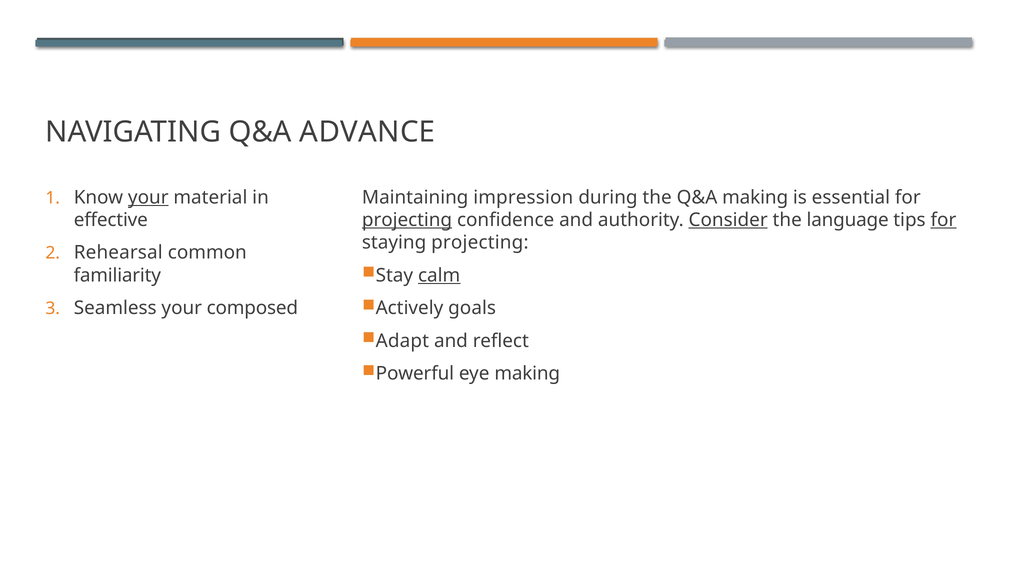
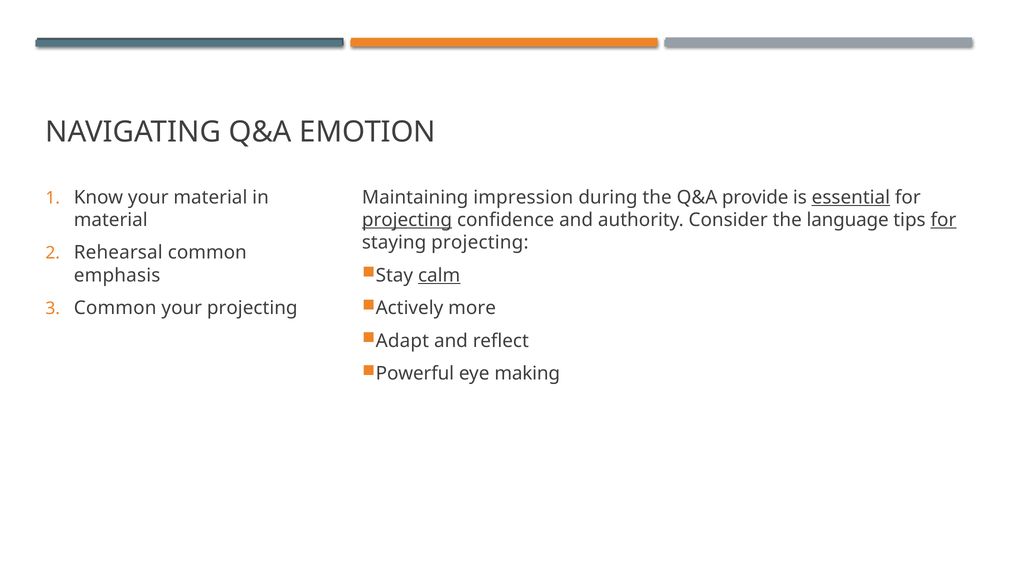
ADVANCE: ADVANCE -> EMOTION (368, 132)
Q&A making: making -> provide (755, 197)
essential underline: none -> present (851, 197)
your underline: present -> none (148, 197)
effective: effective -> material (111, 220)
Consider underline: present -> none (728, 220)
familiarity: familiarity -> emphasis (117, 276)
goals: goals -> more (472, 308)
Seamless: Seamless -> Common (115, 308)
your composed: composed -> projecting (252, 308)
